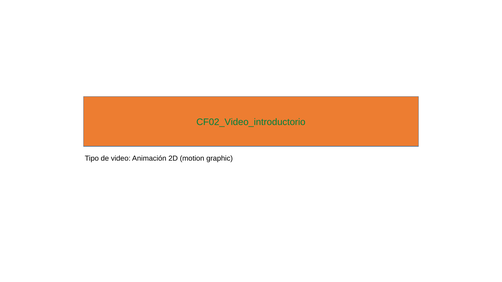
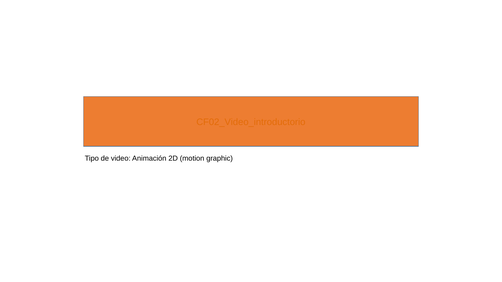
CF02_Video_introductorio colour: green -> orange (251, 122)
